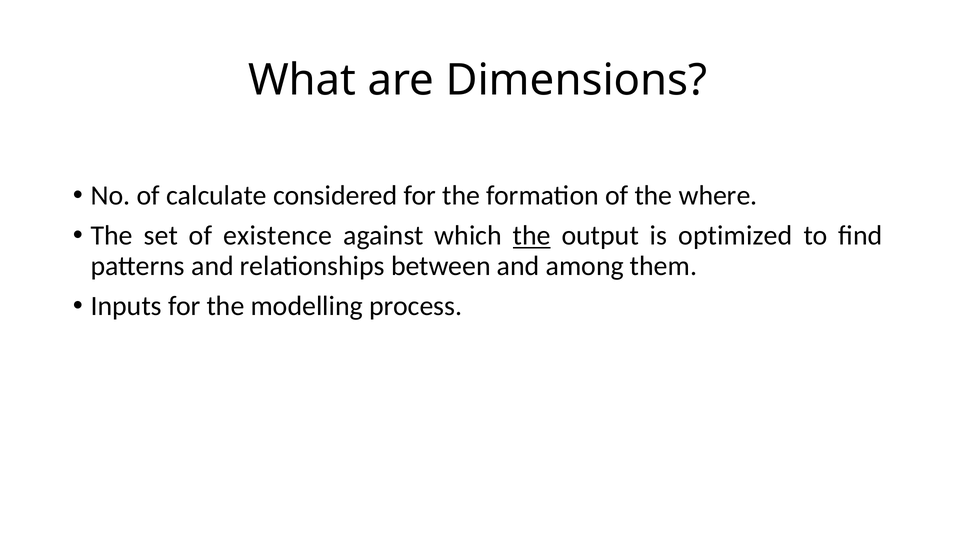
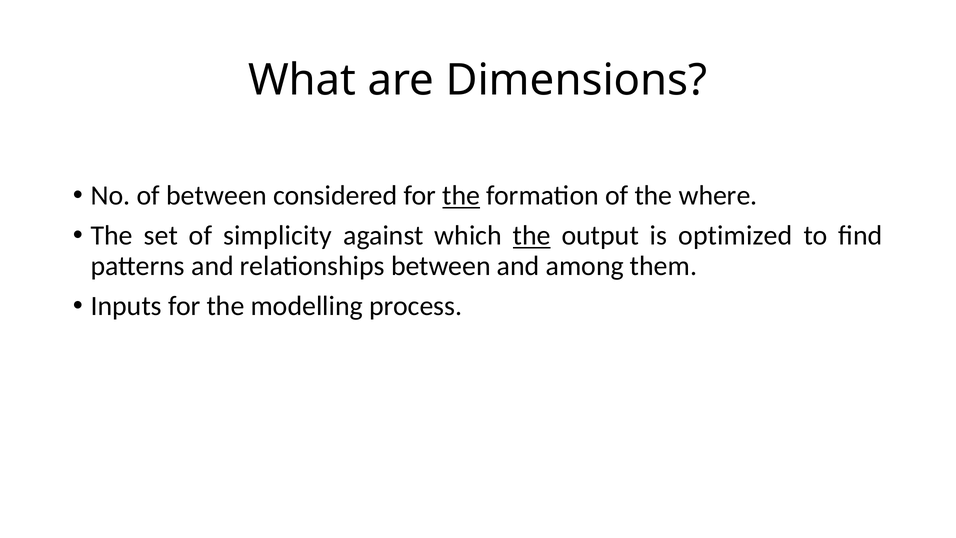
of calculate: calculate -> between (216, 196)
the underline: none -> present (461, 196)
existence: existence -> simplicity (278, 236)
